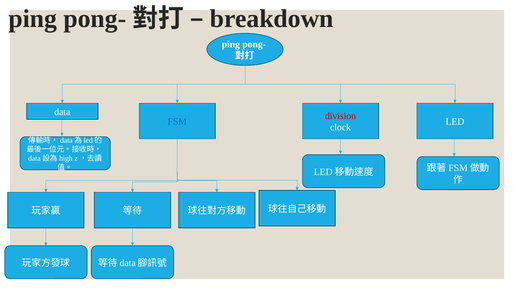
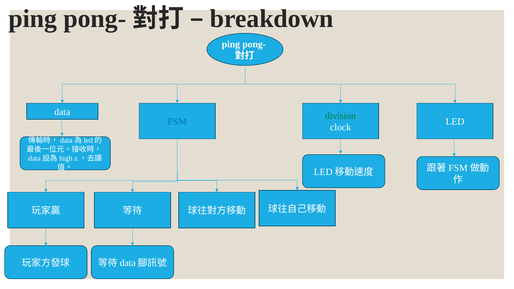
division colour: red -> green (341, 116)
